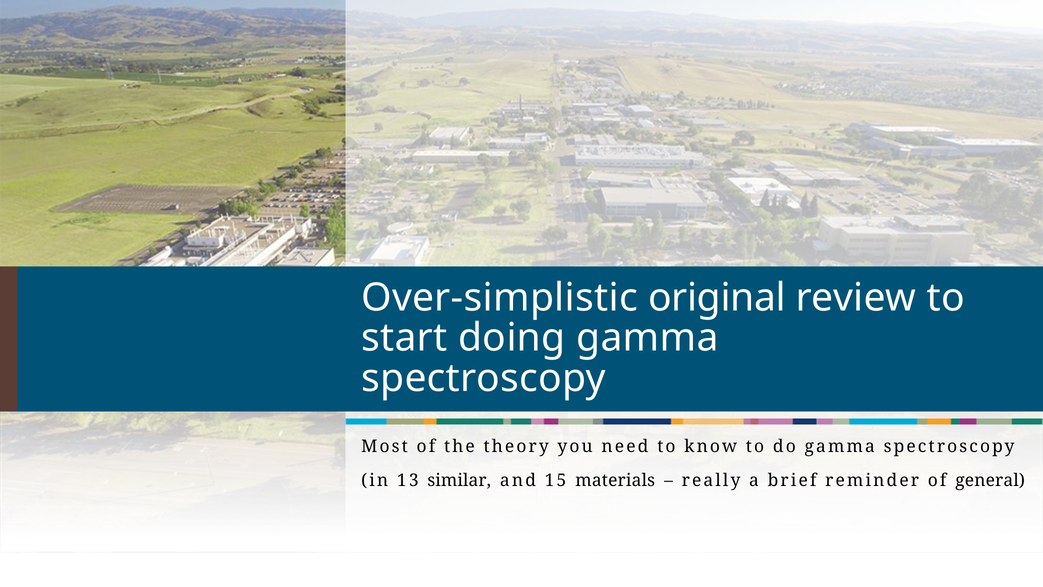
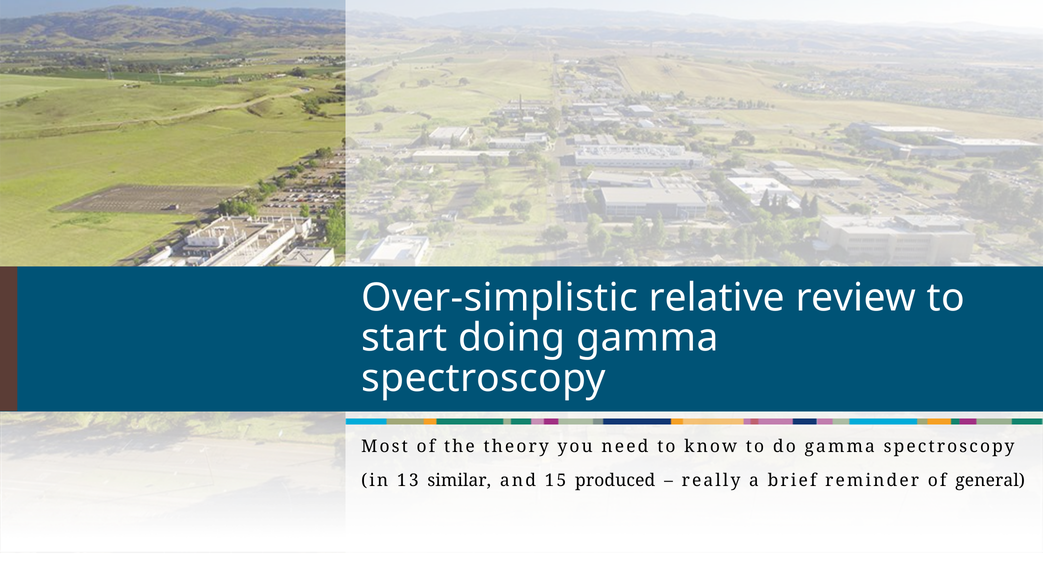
original: original -> relative (717, 298)
materials: materials -> produced (615, 480)
